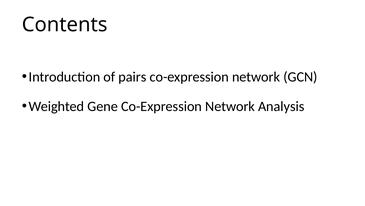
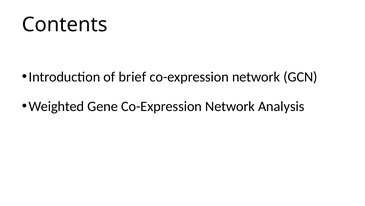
pairs: pairs -> brief (132, 77)
